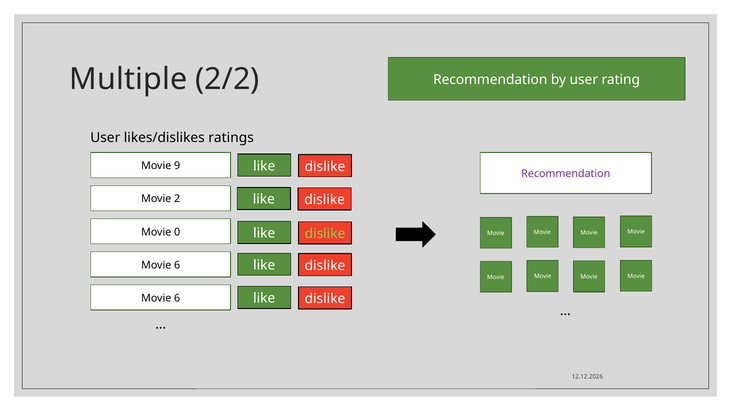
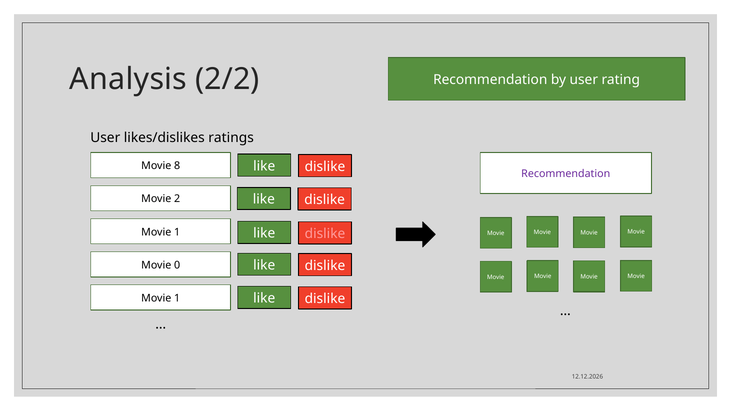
Multiple: Multiple -> Analysis (128, 79)
9: 9 -> 8 (177, 166)
0: 0 -> 1 (177, 232)
dislike colour: light green -> pink (325, 234)
6: 6 -> 0 (177, 265)
6: 6 -> 1 (177, 298)
